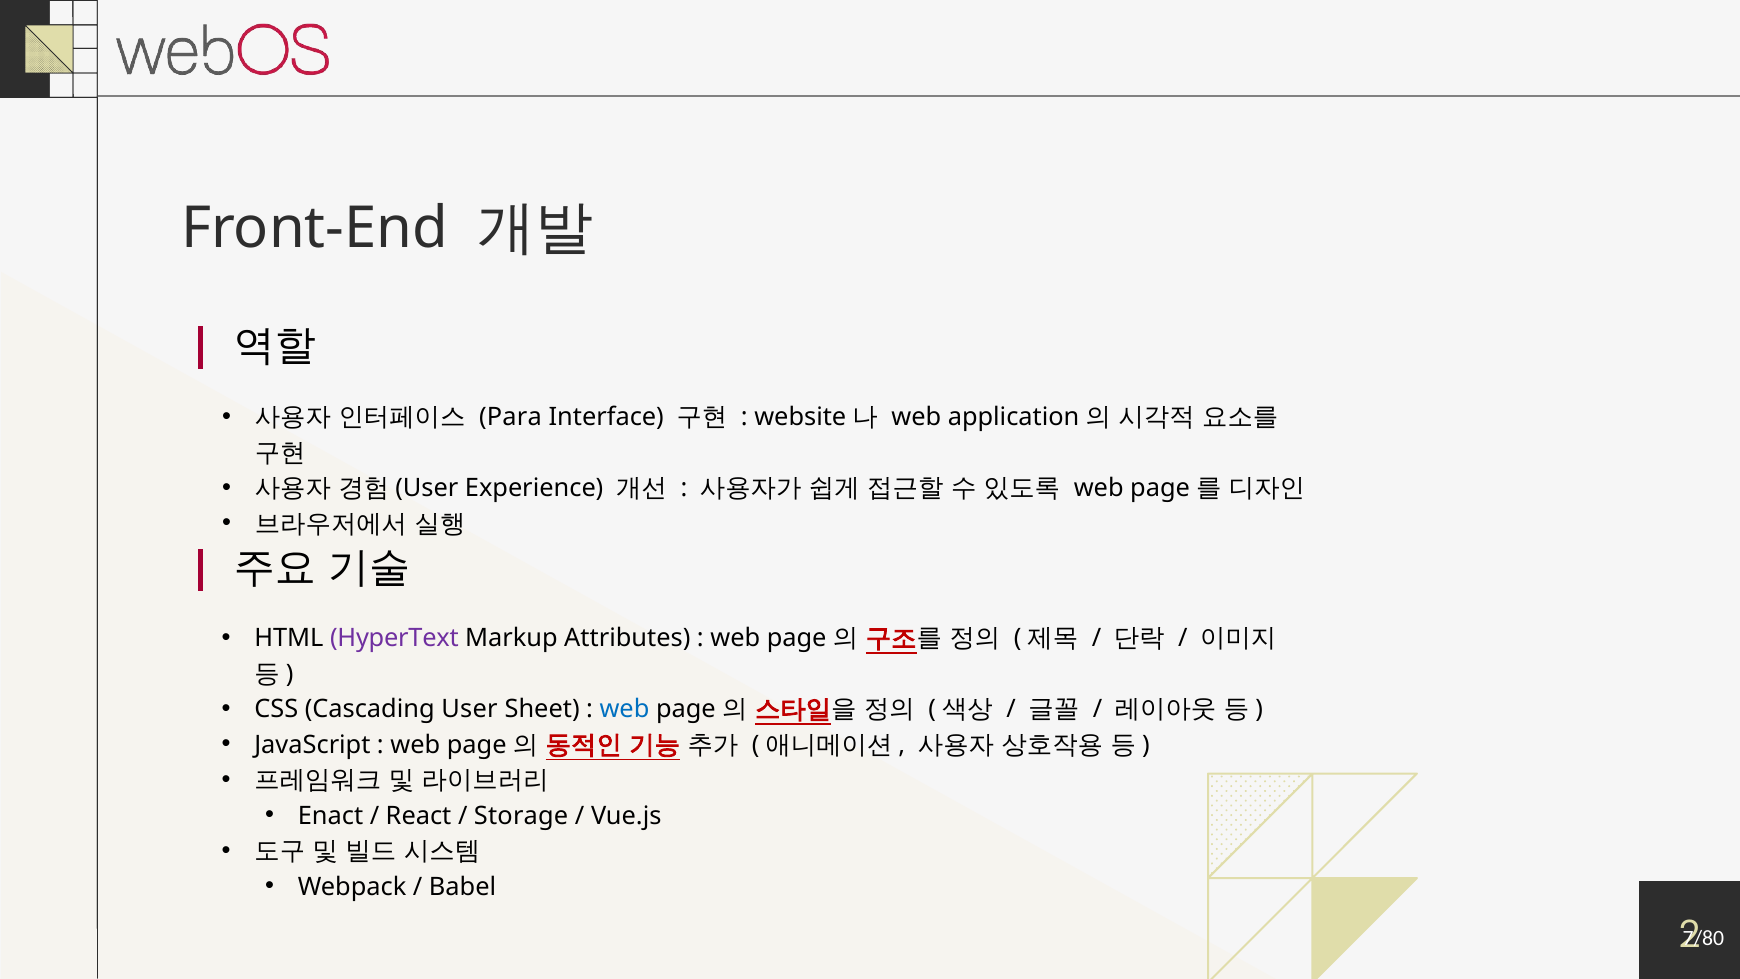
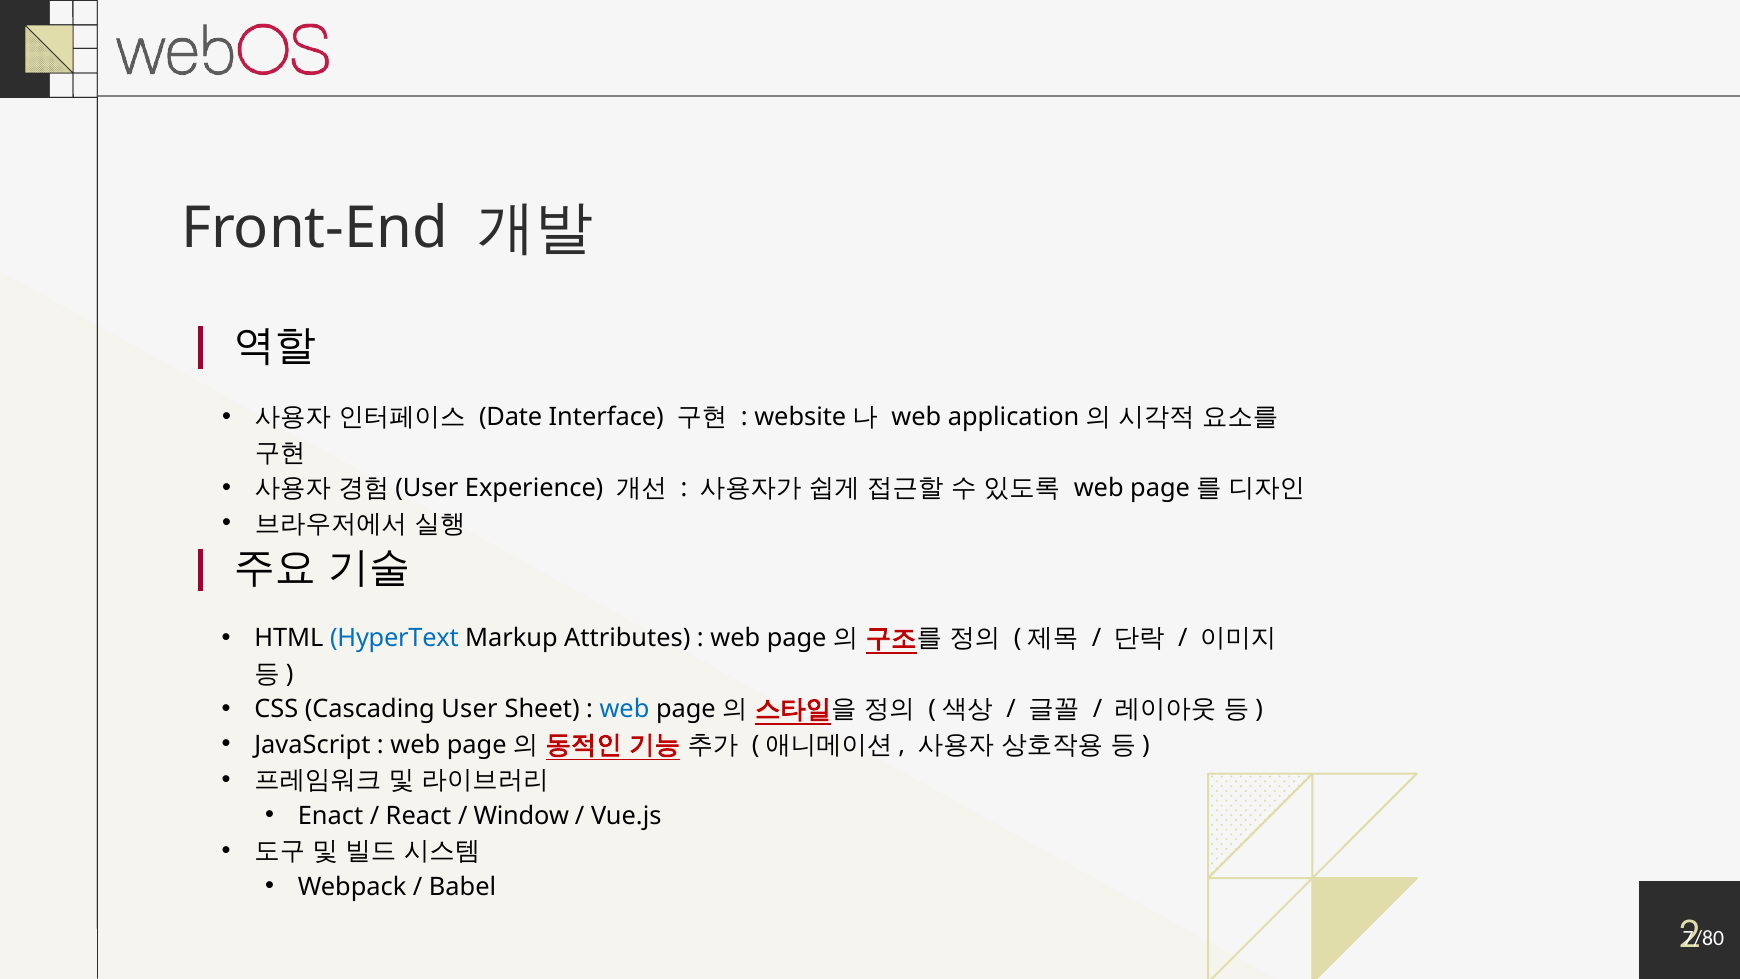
Para: Para -> Date (511, 417)
HyperText colour: purple -> blue (394, 638)
Storage: Storage -> Window (521, 816)
